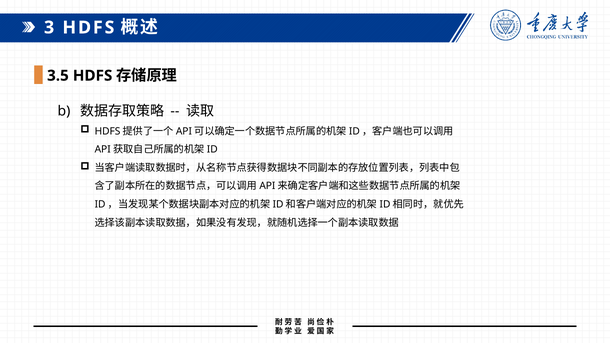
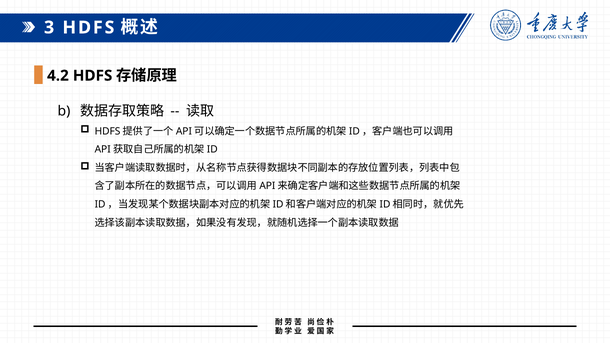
3.5: 3.5 -> 4.2 (58, 76)
